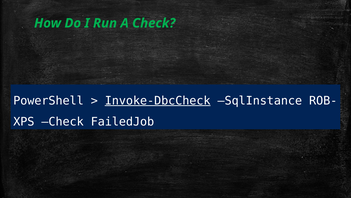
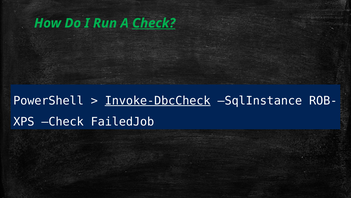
Check underline: none -> present (154, 23)
